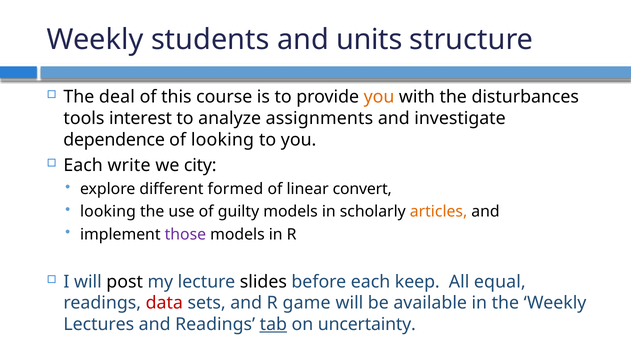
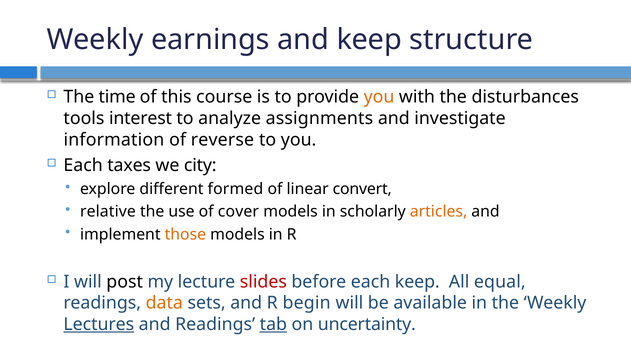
students: students -> earnings (210, 39)
and units: units -> keep (369, 39)
deal: deal -> time (117, 97)
dependence: dependence -> information (114, 140)
of looking: looking -> reverse (222, 140)
write: write -> taxes (129, 166)
looking: looking -> relative (108, 212)
guilty: guilty -> cover (238, 212)
those colour: purple -> orange (185, 234)
slides colour: black -> red (263, 282)
data colour: red -> orange (164, 303)
game: game -> begin (307, 303)
Lectures underline: none -> present (99, 324)
